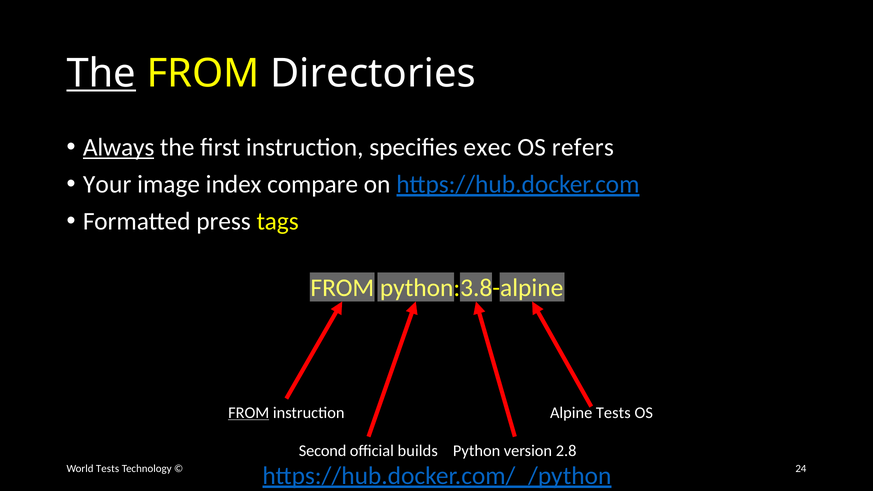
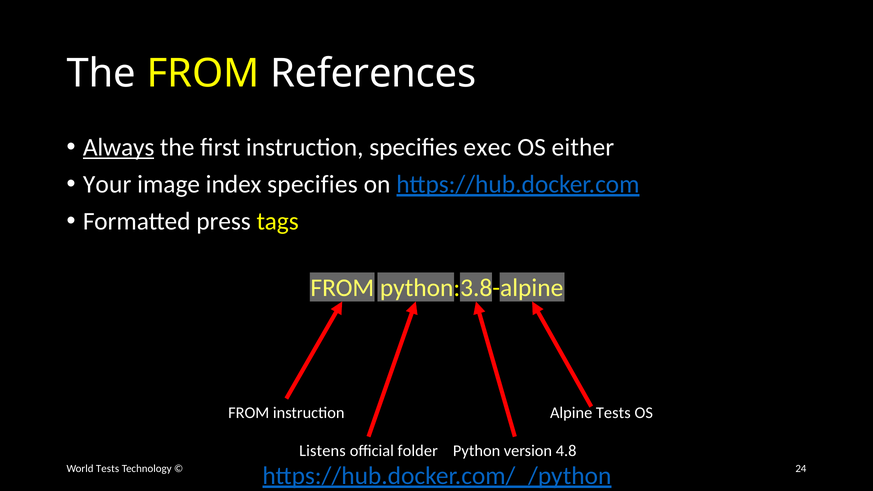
The underline: present -> none (101, 73)
Directories: Directories -> References (373, 73)
refers: refers -> either (583, 148)
index compare: compare -> specifies (312, 185)
FROM underline: present -> none (249, 413)
Second: Second -> Listens (322, 451)
builds: builds -> folder (418, 451)
2.8: 2.8 -> 4.8 (566, 451)
